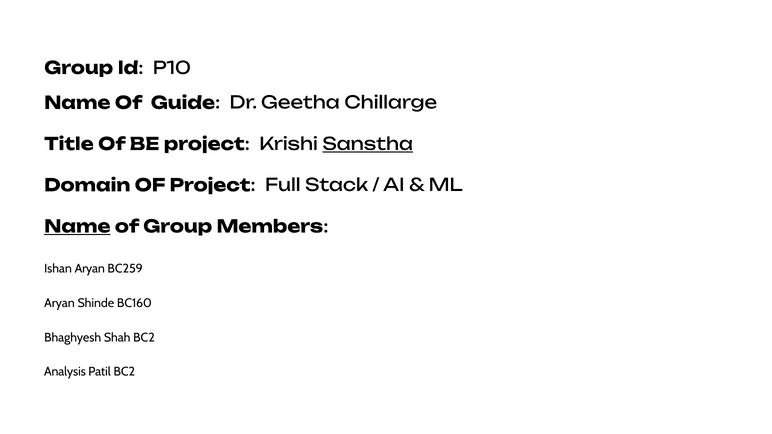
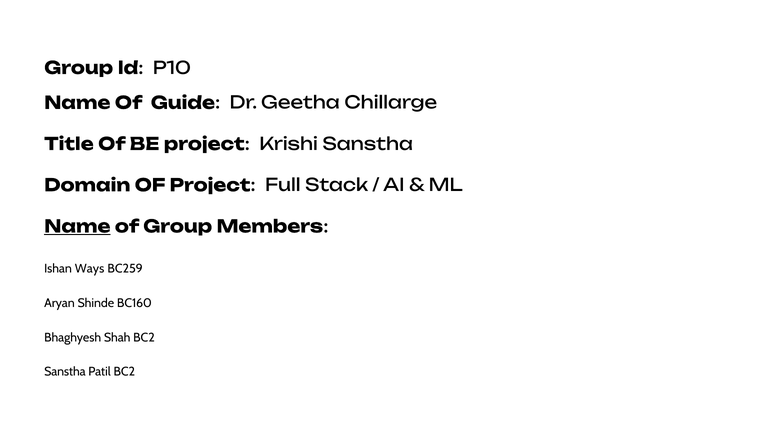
Sanstha underline: present -> none (368, 144)
Ishan Aryan: Aryan -> Ways (90, 269)
Analysis: Analysis -> Sanstha (65, 372)
